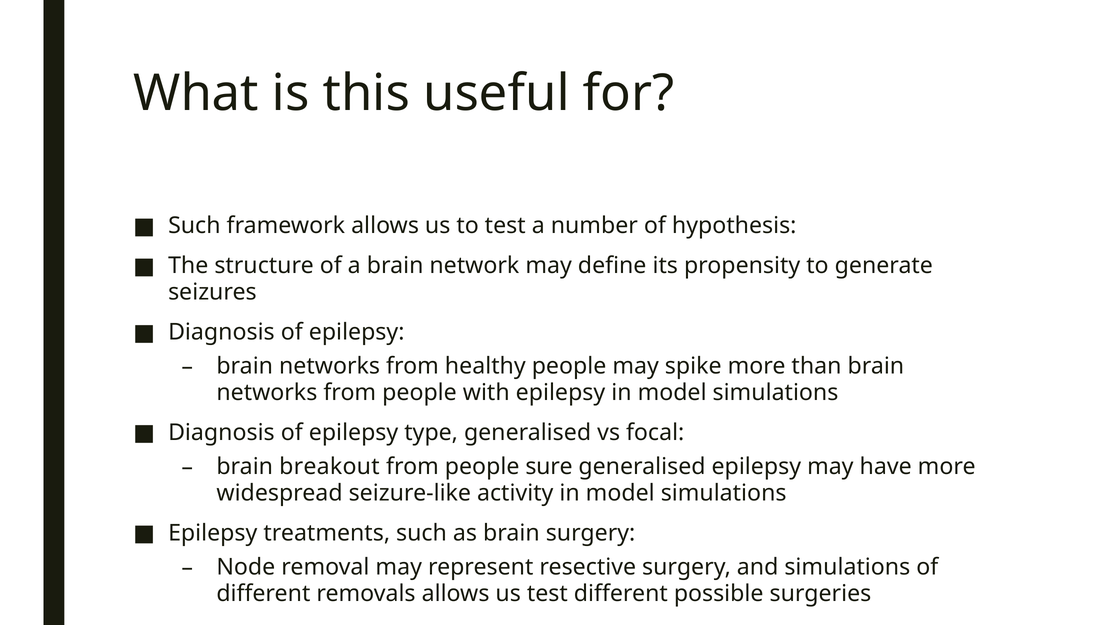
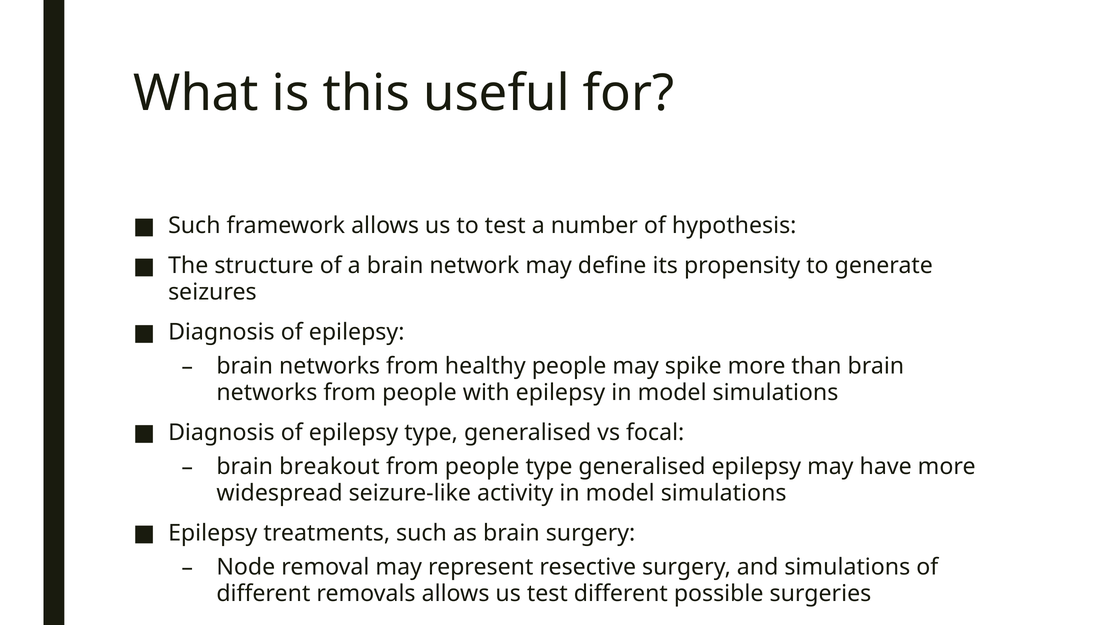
people sure: sure -> type (549, 466)
